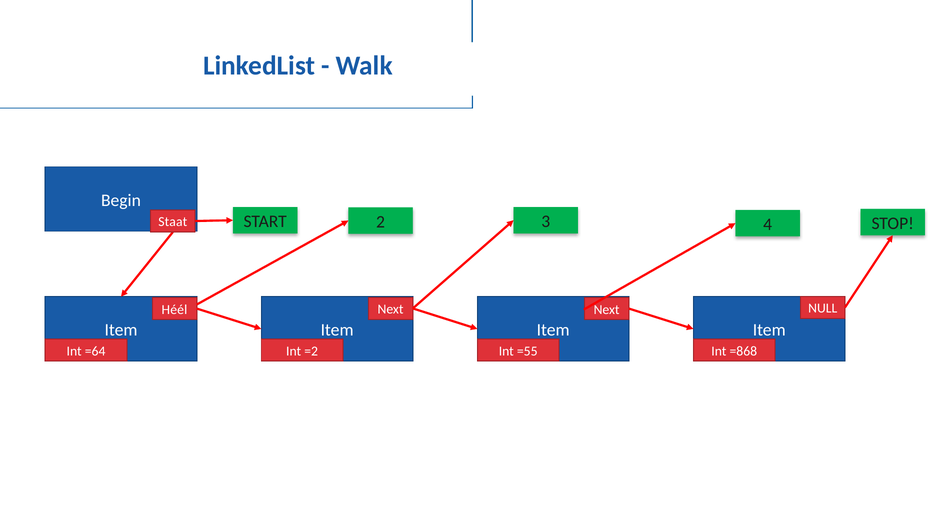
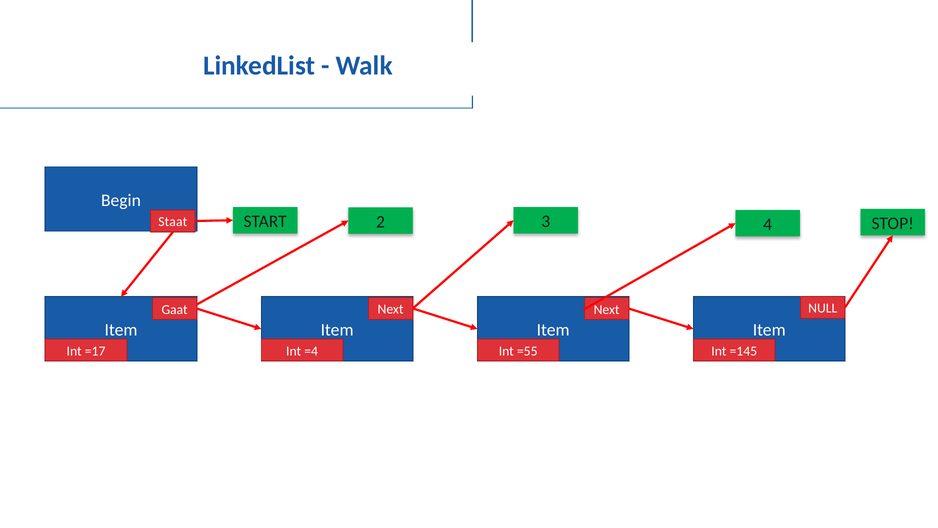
Héél: Héél -> Gaat (175, 309)
=64: =64 -> =17 (95, 351)
=2: =2 -> =4 (311, 351)
=868: =868 -> =145 (743, 351)
